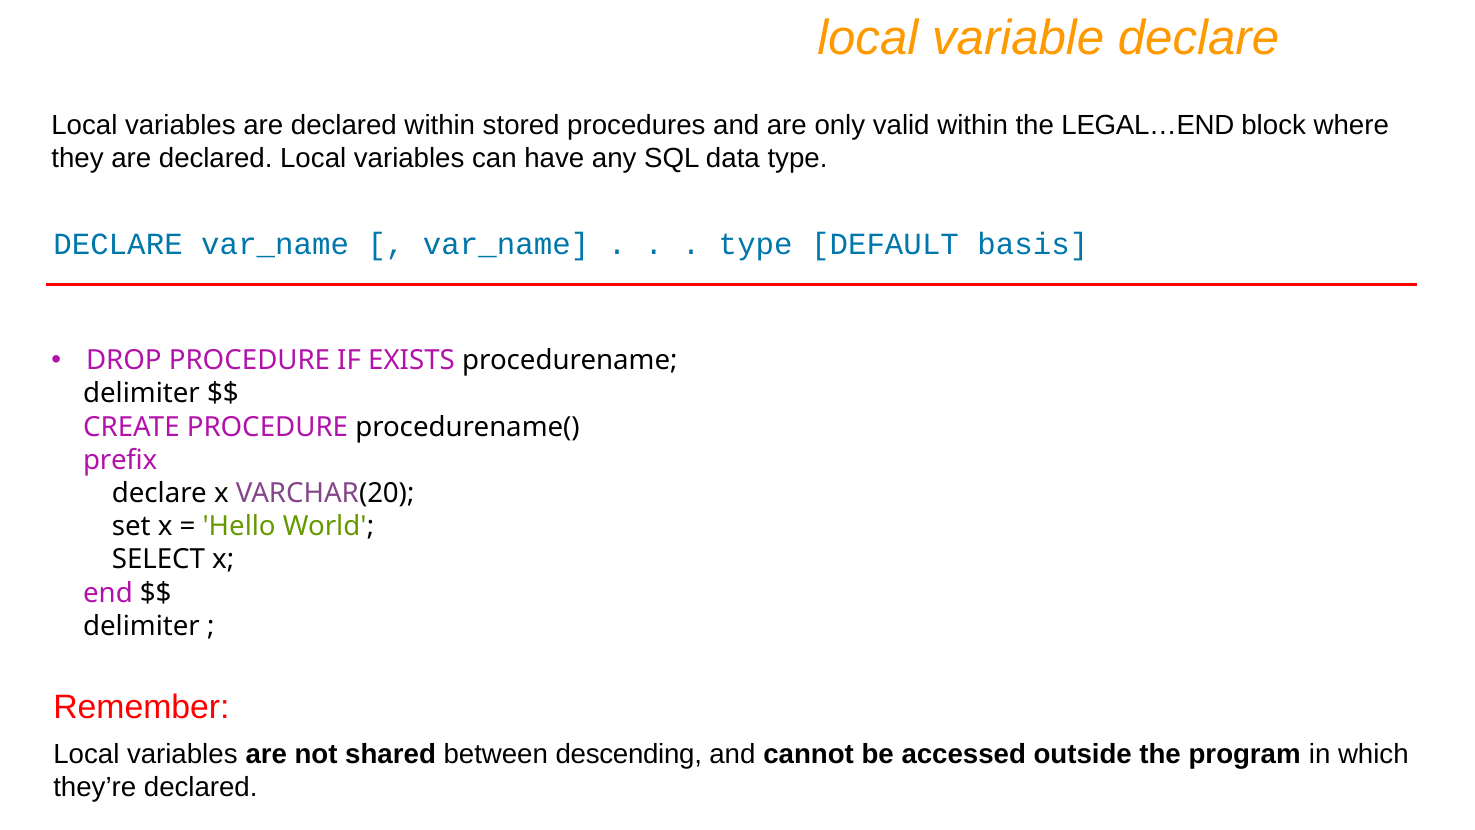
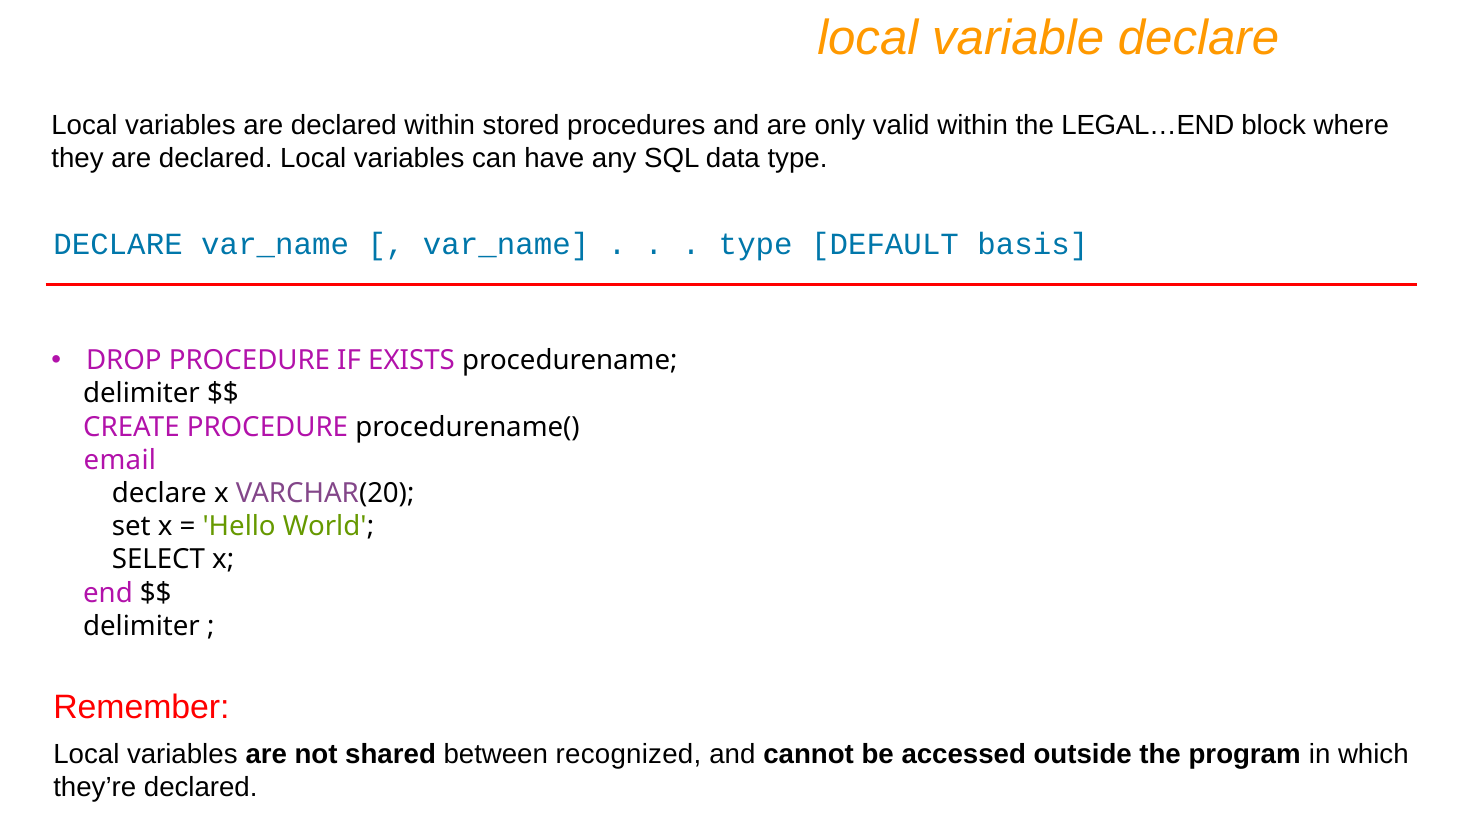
prefix: prefix -> email (120, 460)
descending: descending -> recognized (628, 754)
